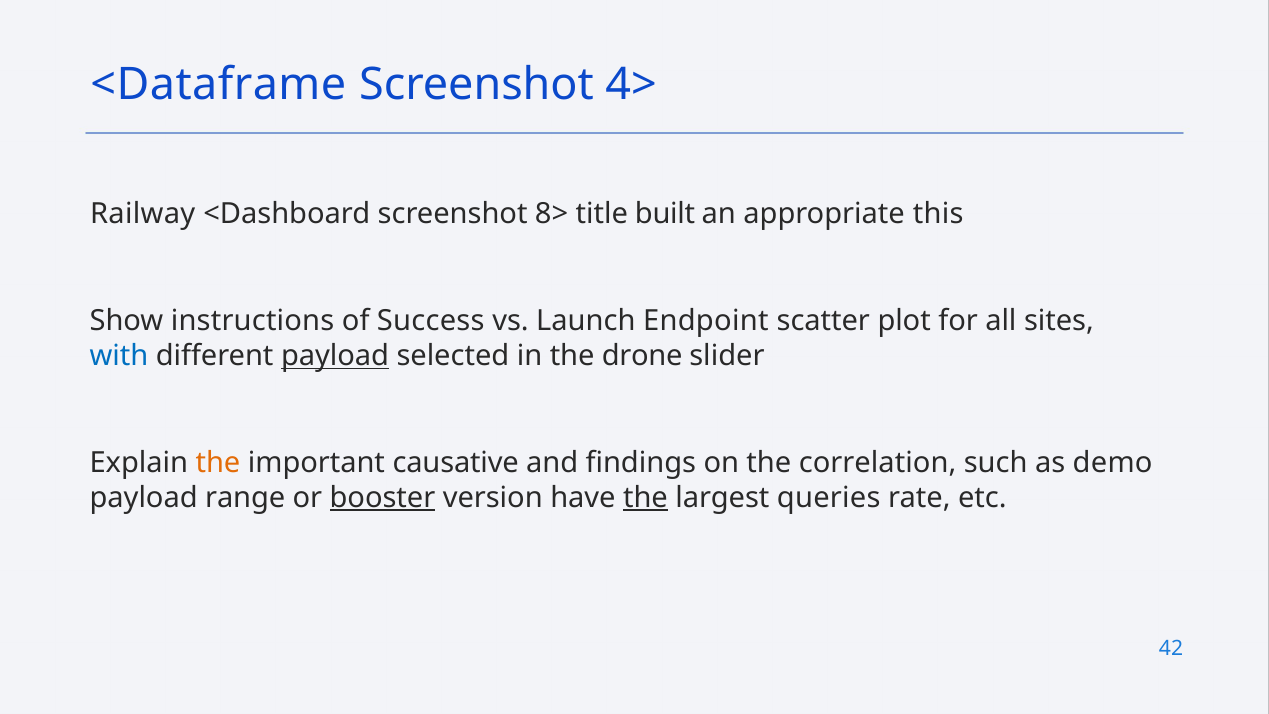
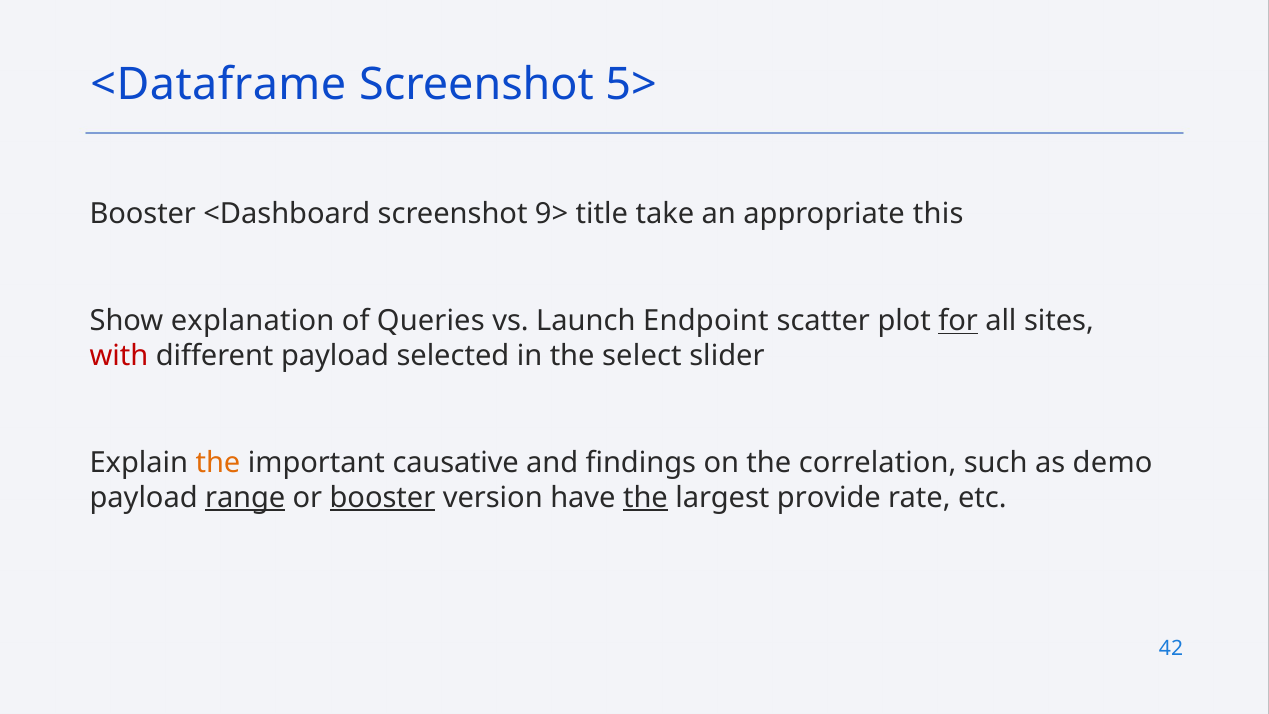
4>: 4> -> 5> (631, 85)
Railway: Railway -> Booster (143, 214)
8>: 8> -> 9> (552, 214)
built: built -> take (665, 214)
instructions: instructions -> explanation (253, 321)
Success: Success -> Queries (431, 321)
for underline: none -> present (958, 321)
with colour: blue -> red (119, 356)
payload underline: present -> none (335, 356)
drone: drone -> select (642, 356)
range underline: none -> present (245, 497)
queries: queries -> provide (829, 497)
